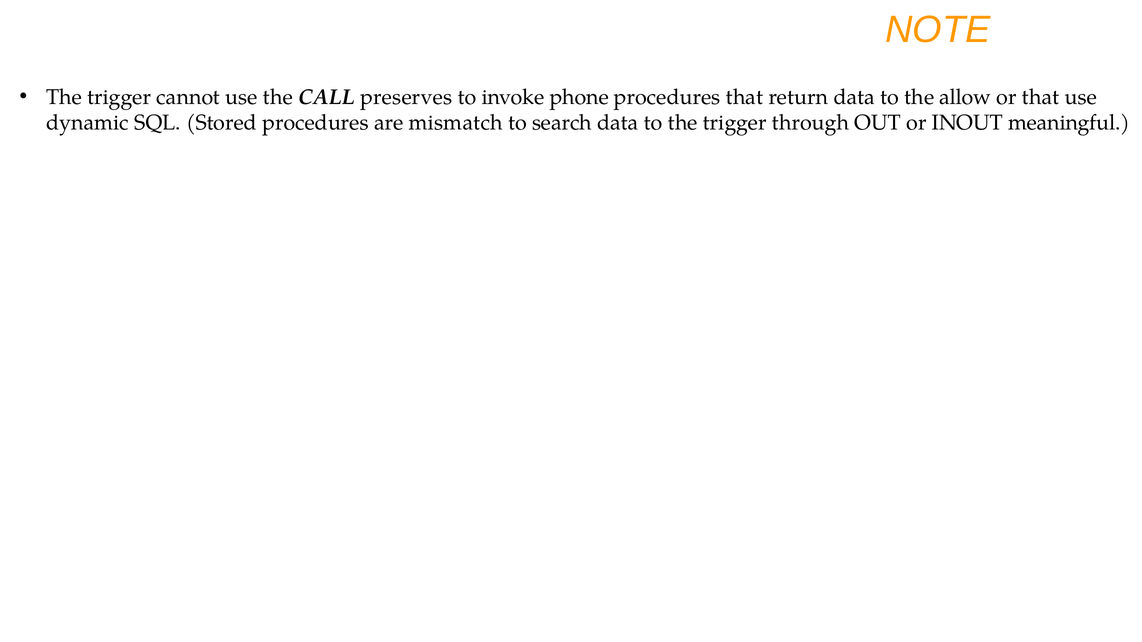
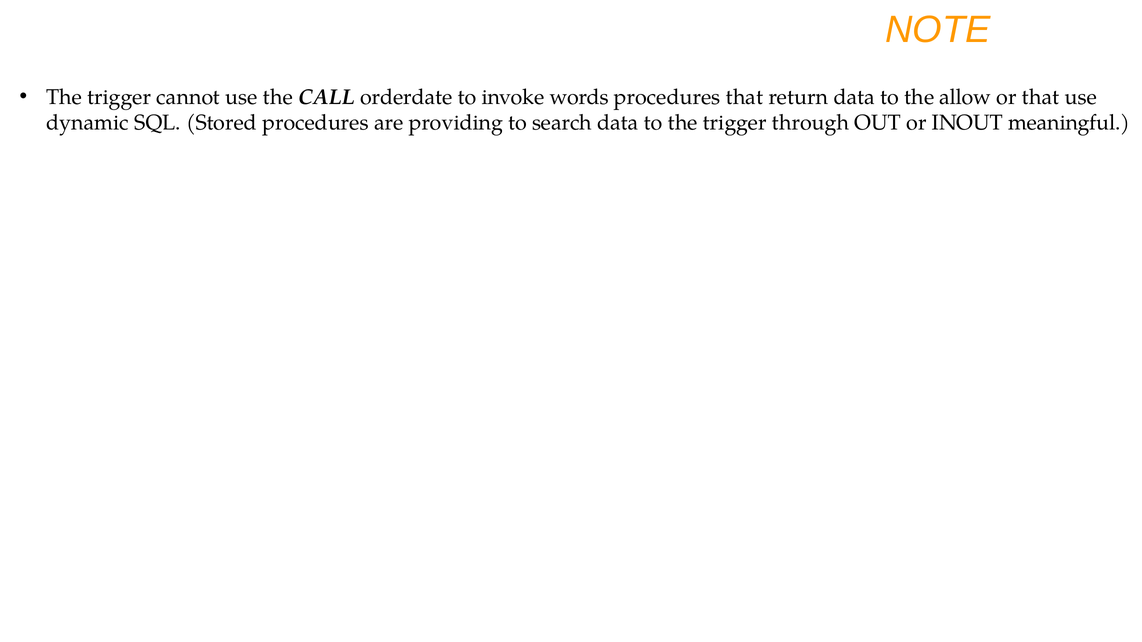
preserves: preserves -> orderdate (406, 97)
phone: phone -> words (579, 97)
mismatch: mismatch -> providing (456, 123)
